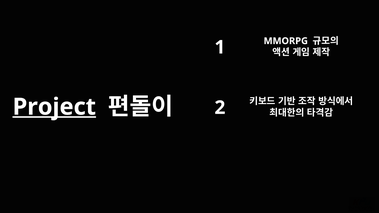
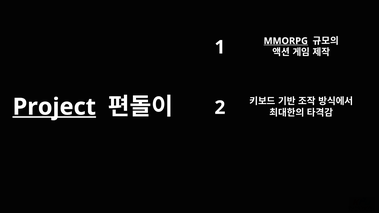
MMORPG underline: none -> present (286, 41)
